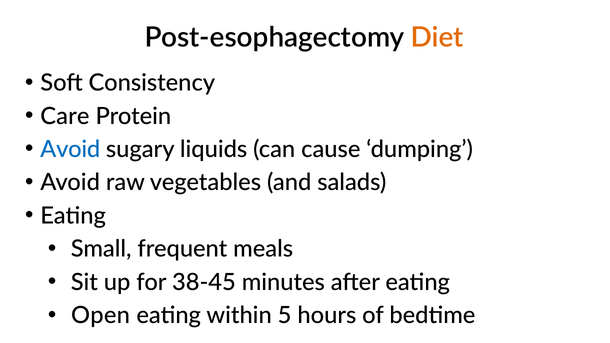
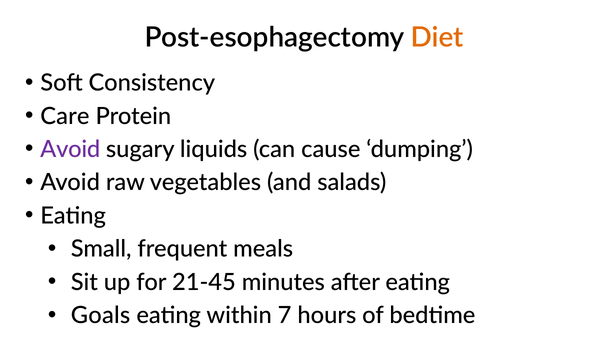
Avoid colour: blue -> purple (70, 149)
38-45: 38-45 -> 21-45 (204, 282)
Open: Open -> Goals (101, 316)
5: 5 -> 7 (285, 316)
